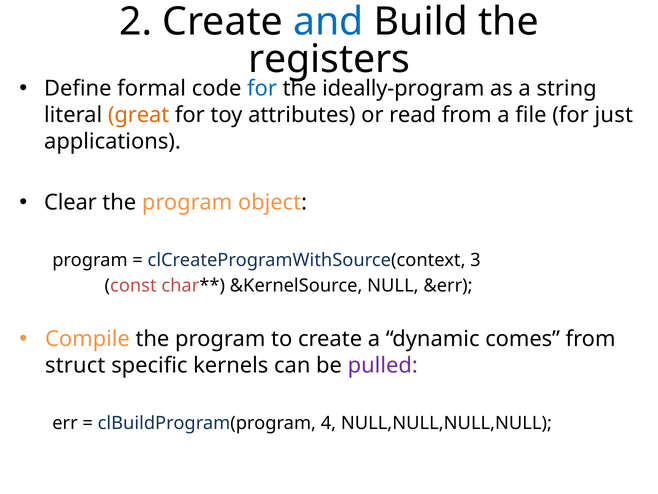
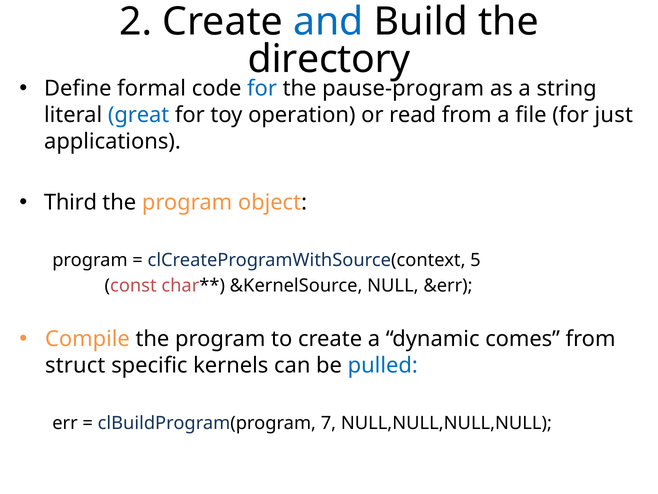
registers: registers -> directory (329, 59)
ideally-program: ideally-program -> pause-program (403, 88)
great colour: orange -> blue (139, 115)
attributes: attributes -> operation (302, 115)
Clear: Clear -> Third (70, 203)
3: 3 -> 5 (475, 260)
pulled colour: purple -> blue (383, 365)
4: 4 -> 7 (328, 423)
